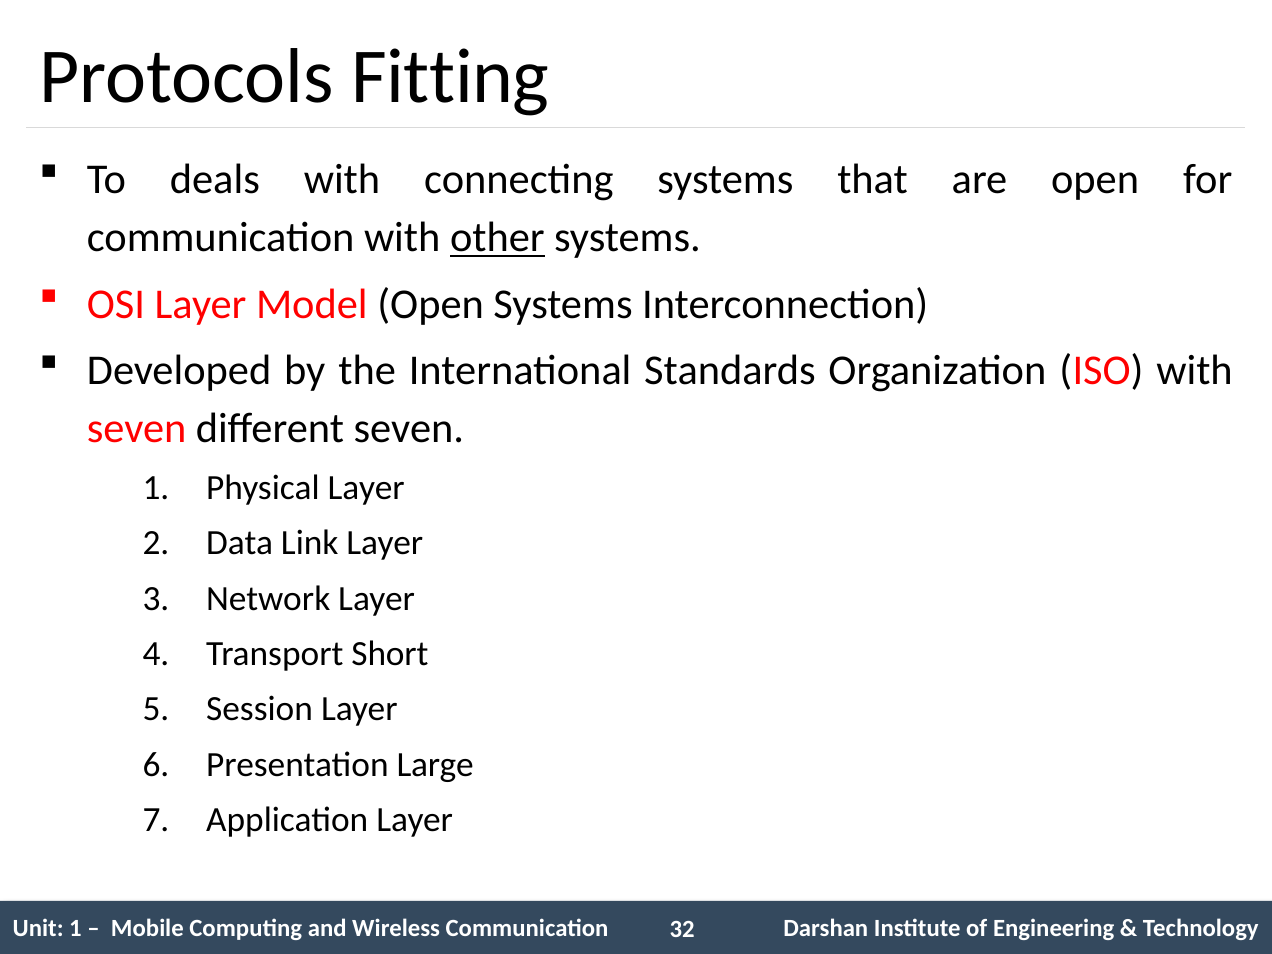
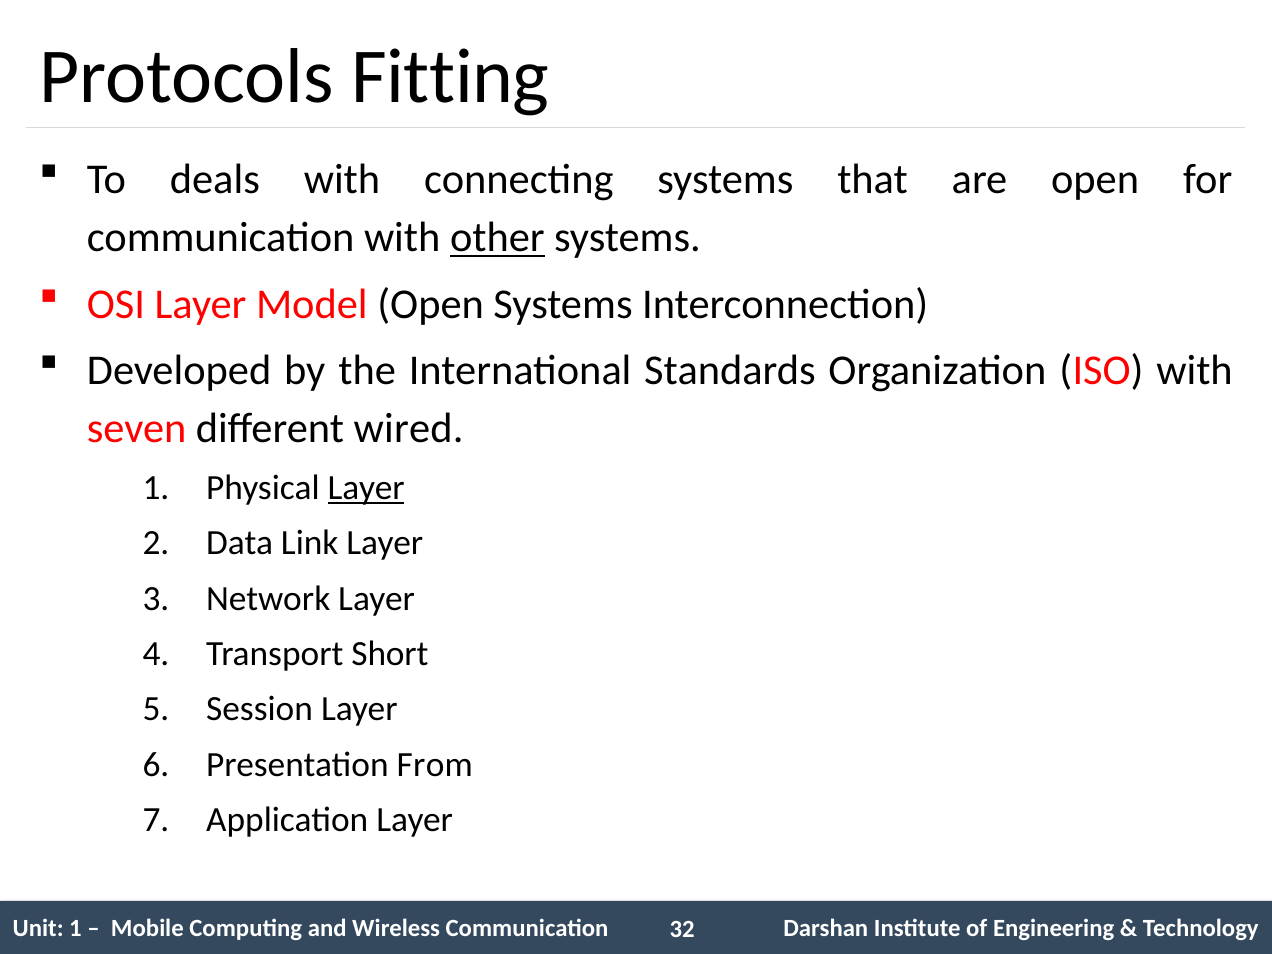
different seven: seven -> wired (409, 429)
Layer underline: none -> present (366, 488)
Large: Large -> From (435, 765)
